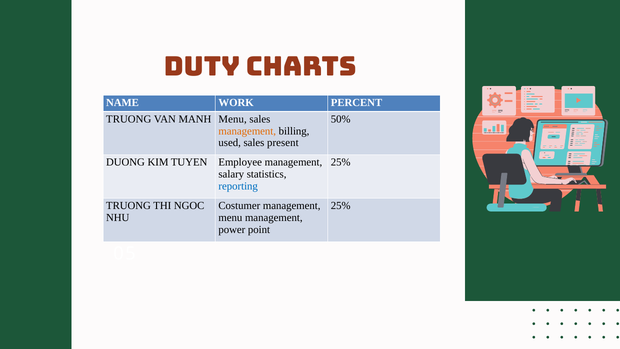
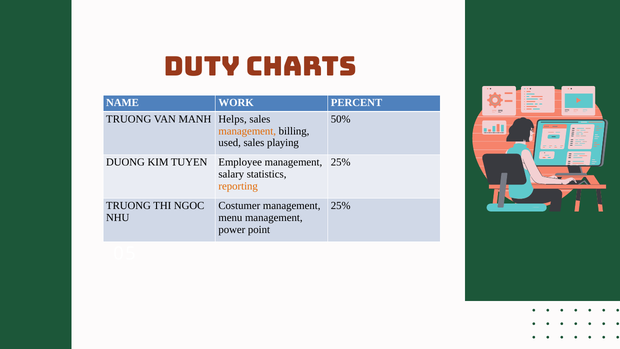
MANH Menu: Menu -> Helps (233, 119)
present: present -> playing (283, 143)
reporting colour: blue -> orange (238, 186)
